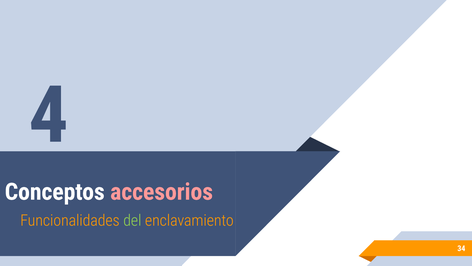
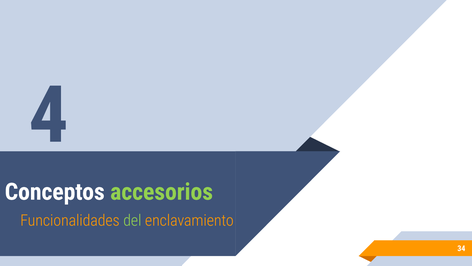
accesorios colour: pink -> light green (162, 192)
